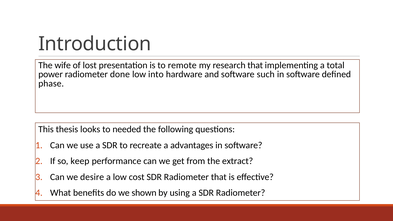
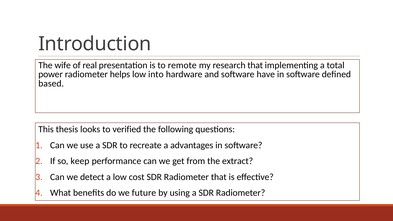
lost: lost -> real (90, 65)
done: done -> helps (120, 74)
such: such -> have (266, 74)
phase: phase -> based (51, 83)
needed: needed -> verified (127, 129)
desire: desire -> detect (92, 177)
shown: shown -> future (144, 193)
